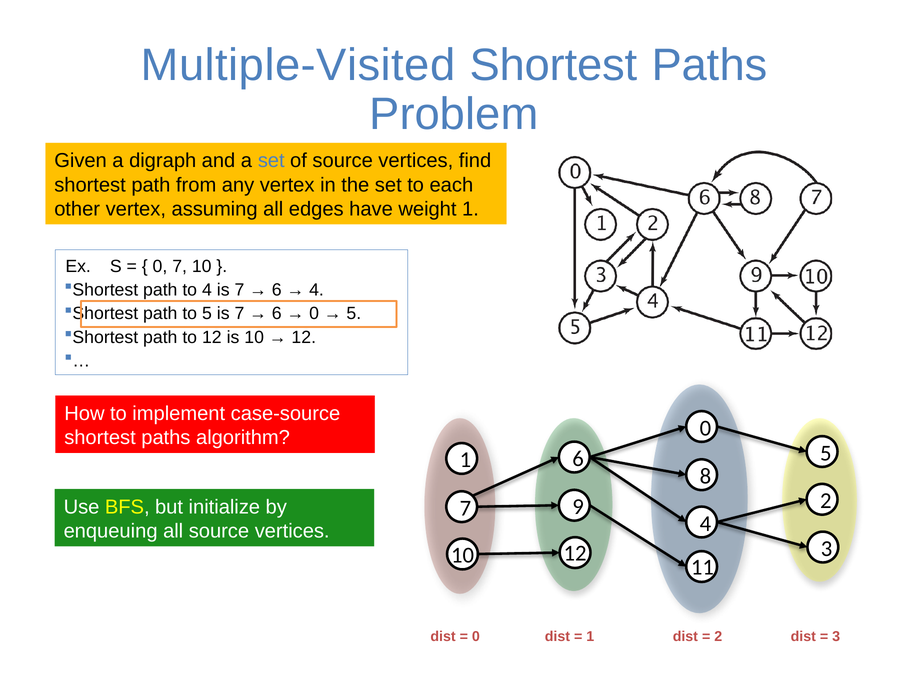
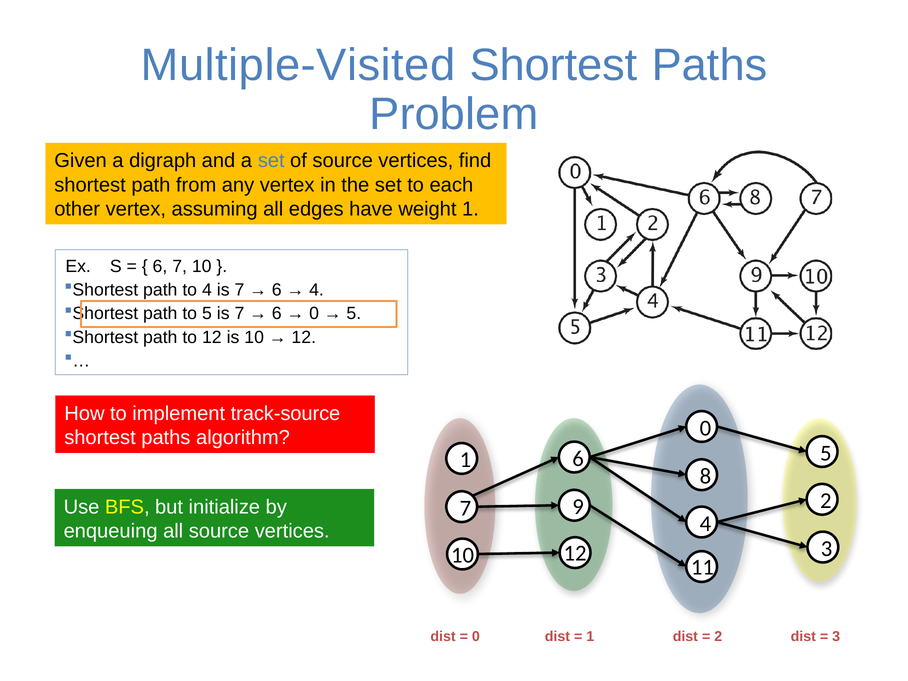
0: 0 -> 6 (160, 266)
case-source: case-source -> track-source (286, 414)
